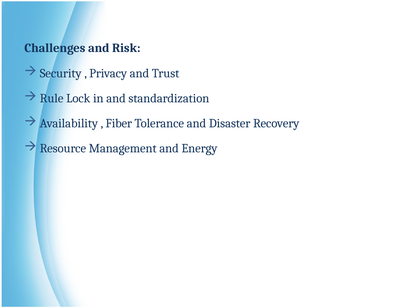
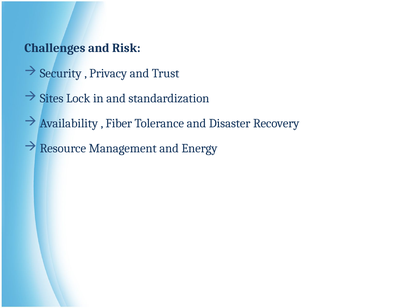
Rule: Rule -> Sites (52, 98)
